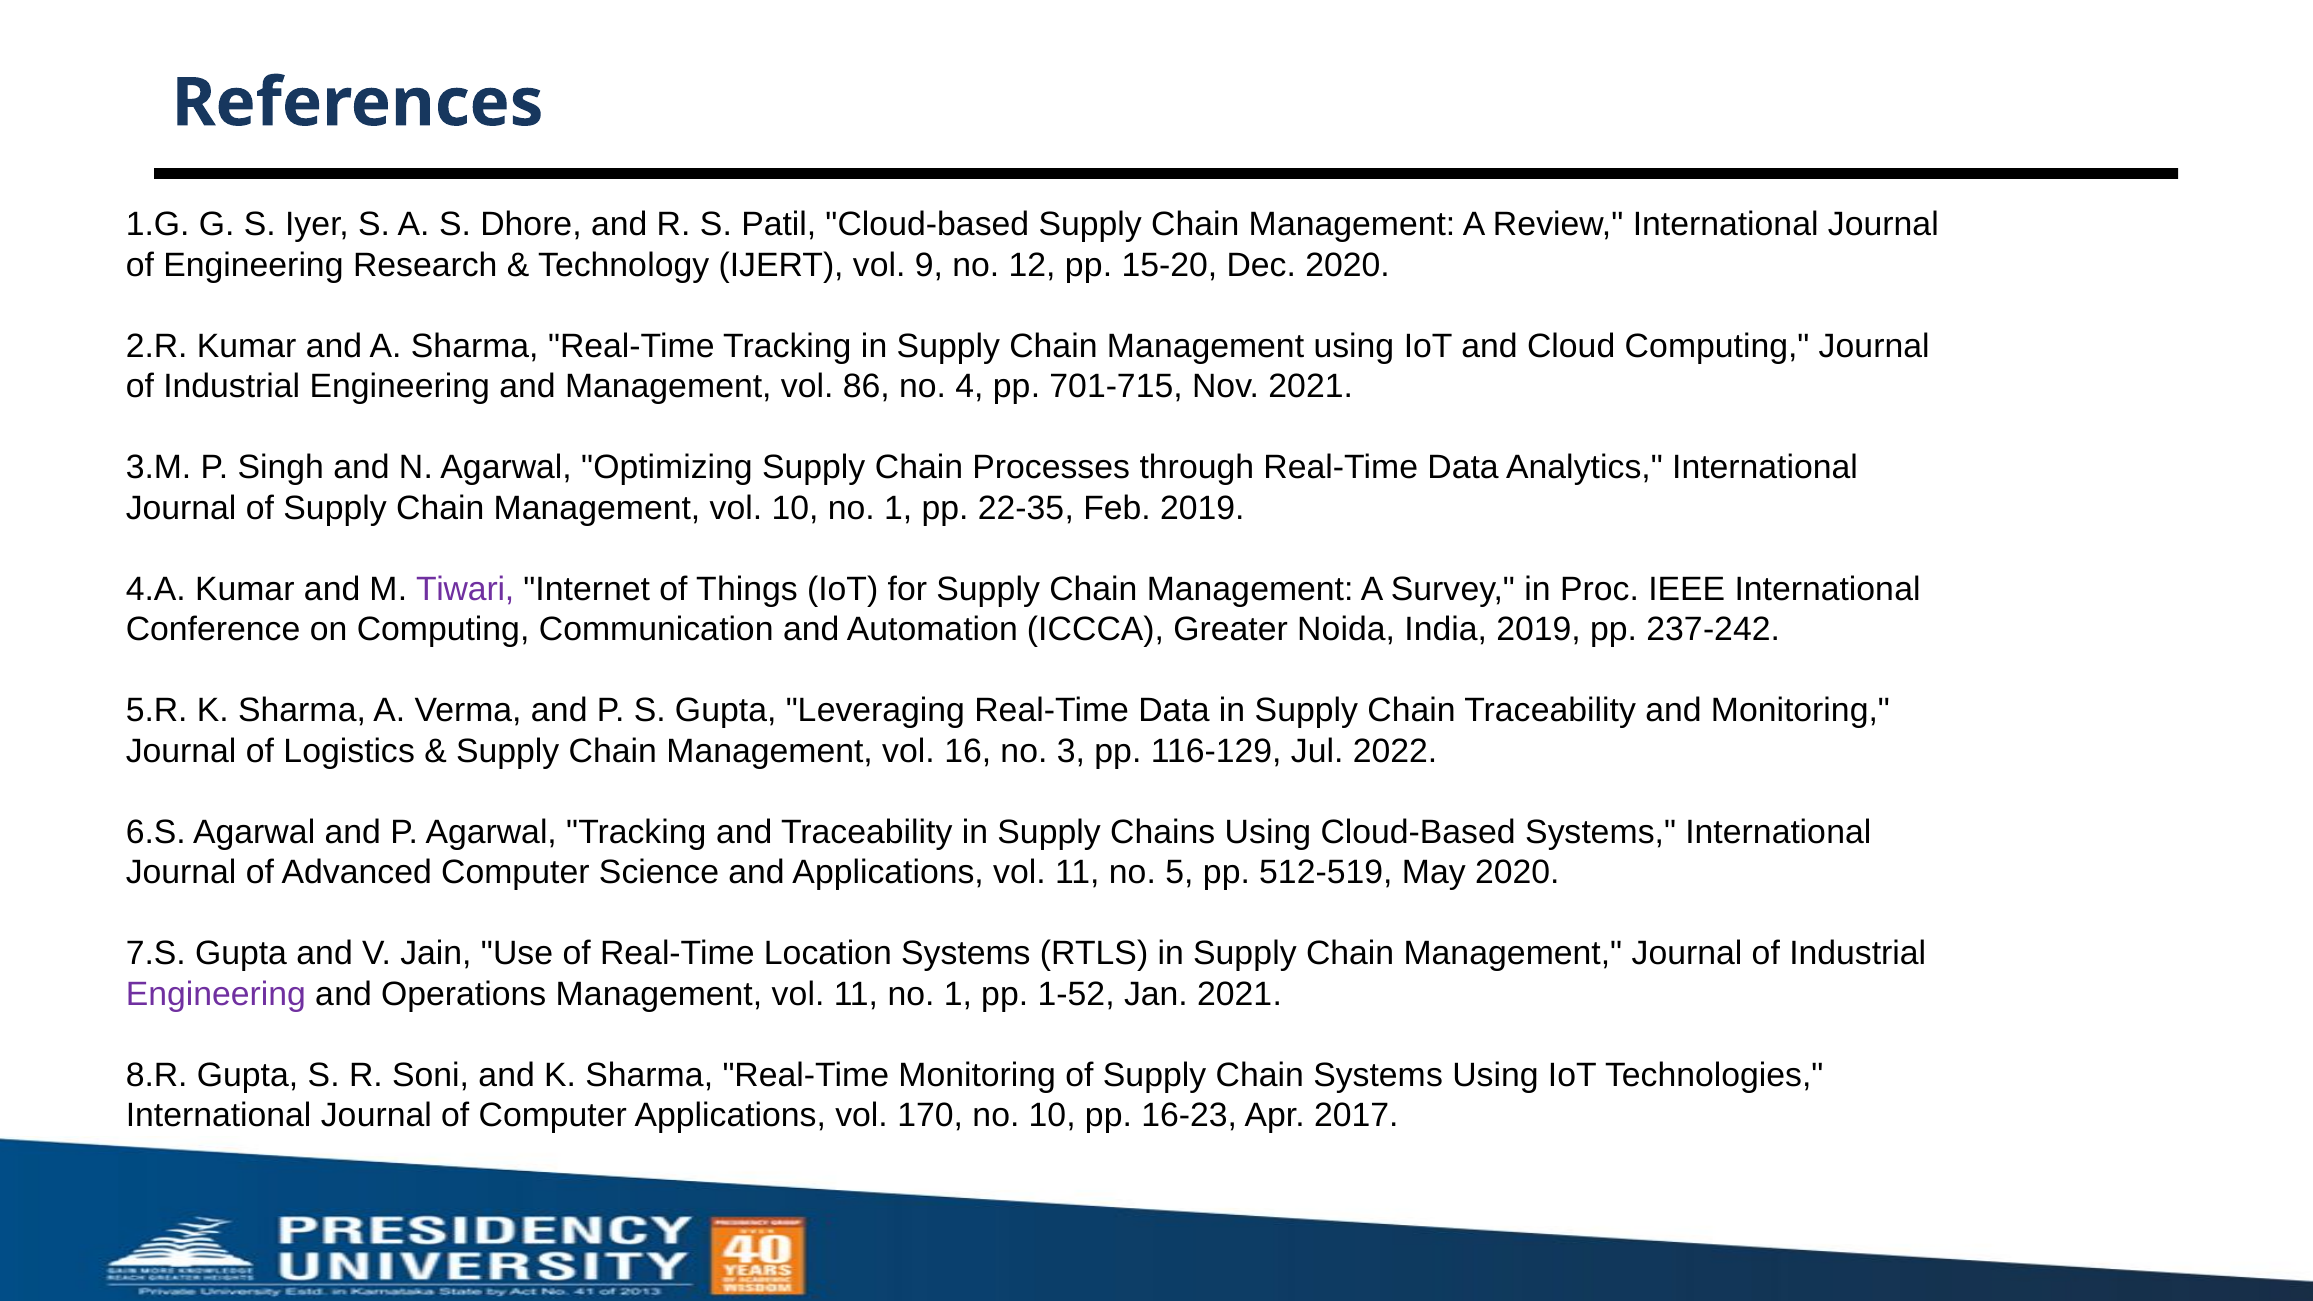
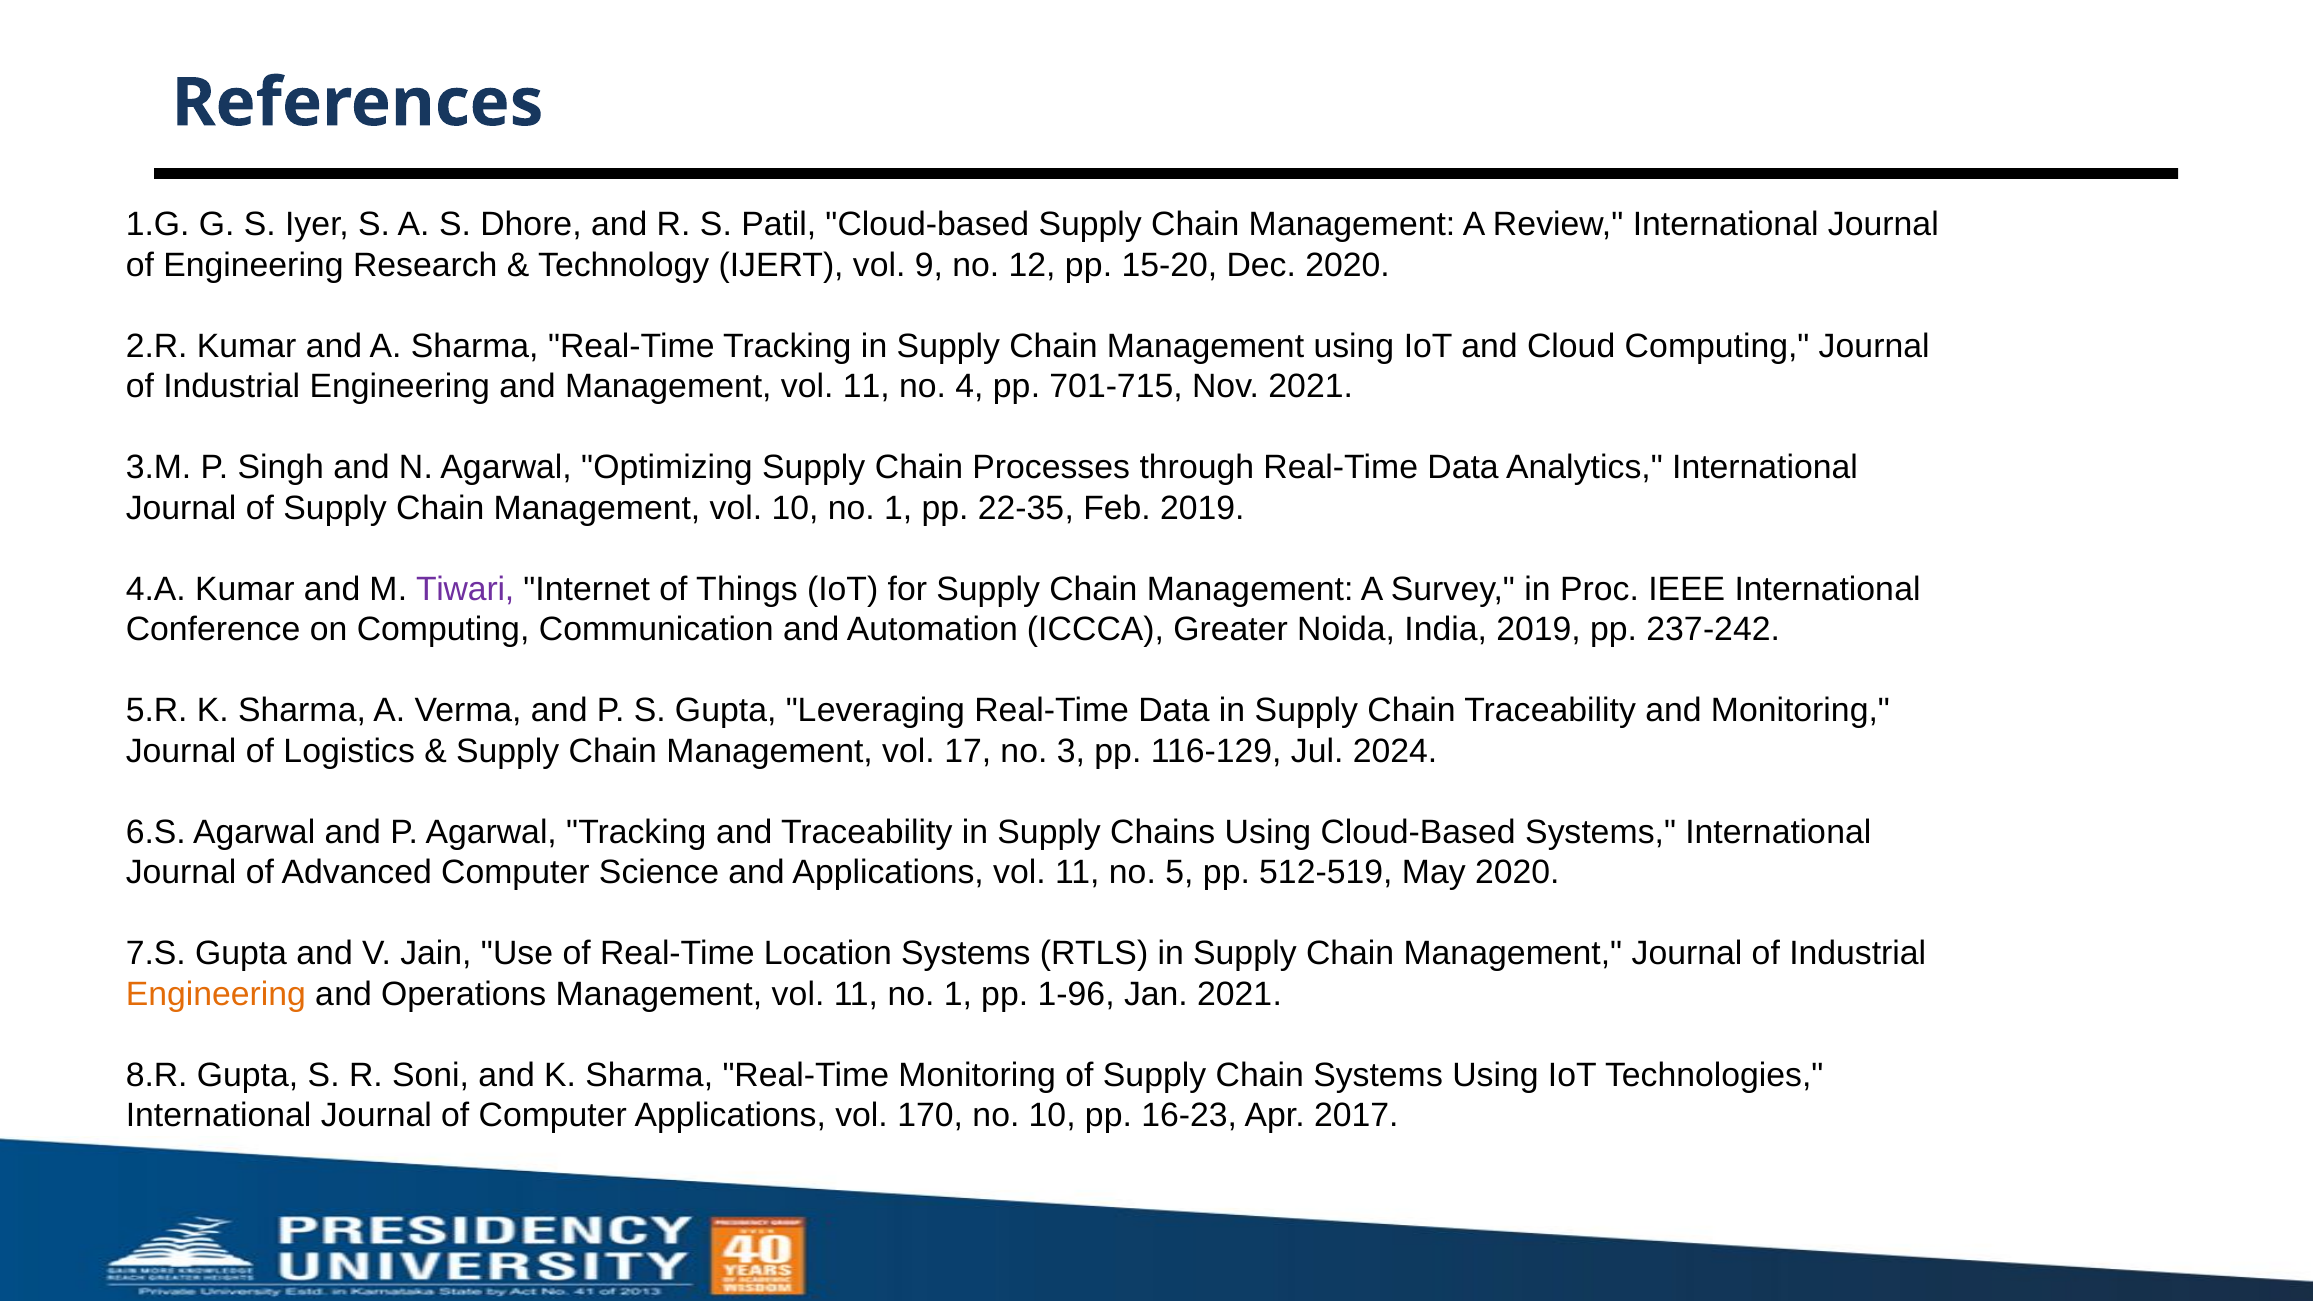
and Management vol 86: 86 -> 11 (866, 387)
16: 16 -> 17 (968, 751)
2022: 2022 -> 2024 (1395, 751)
Engineering colour: purple -> orange (216, 994)
1-52: 1-52 -> 1-96 (1076, 994)
